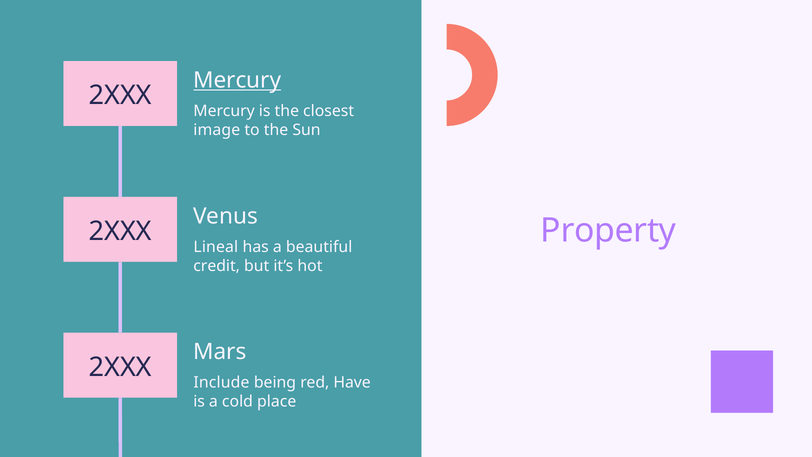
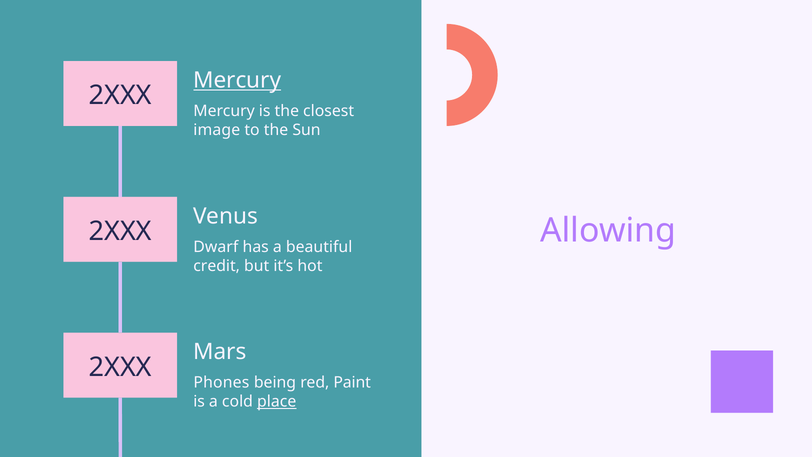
Property: Property -> Allowing (608, 231)
Lineal: Lineal -> Dwarf (216, 247)
Include: Include -> Phones (221, 382)
Have: Have -> Paint (352, 382)
place underline: none -> present (277, 401)
